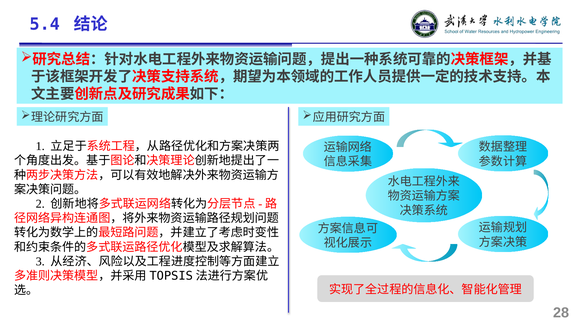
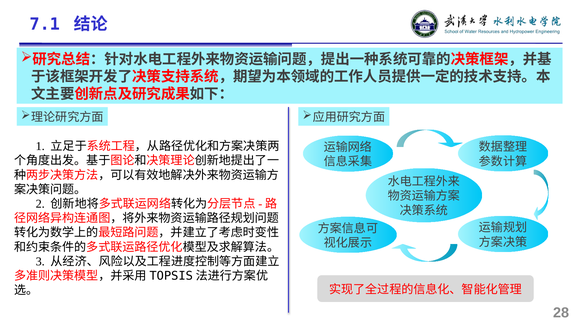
5.4: 5.4 -> 7.1 (45, 24)
